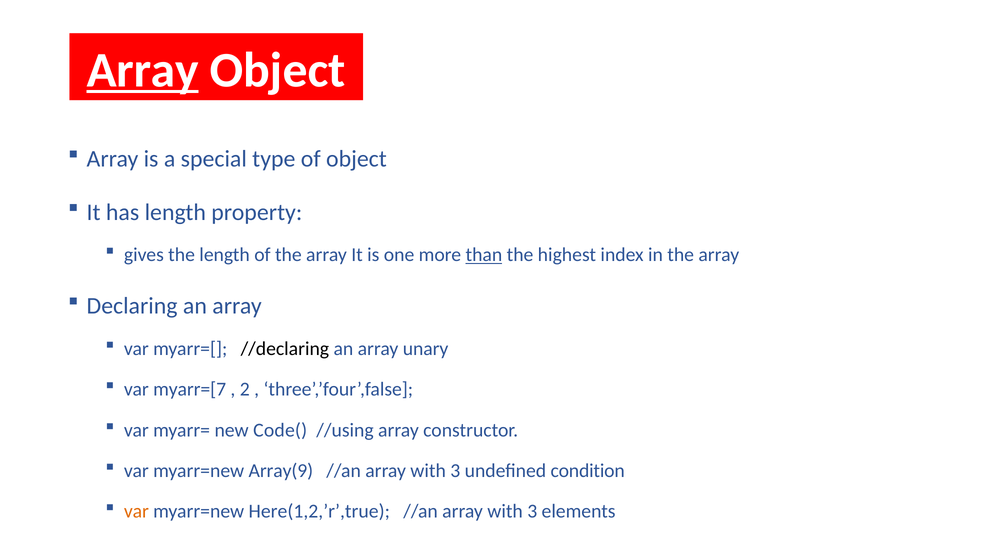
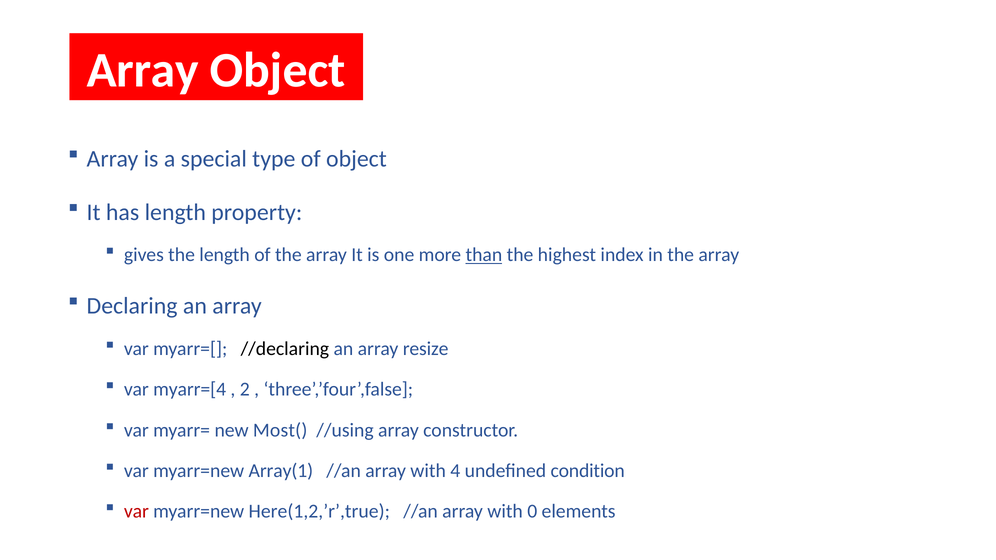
Array underline: present -> none (143, 70)
unary: unary -> resize (426, 349)
myarr=[7: myarr=[7 -> myarr=[4 (190, 390)
Code(: Code( -> Most( (280, 430)
Array(9: Array(9 -> Array(1 (281, 471)
3: 3 -> 4 (455, 471)
var colour: orange -> red (136, 512)
3: 3 -> 0 (532, 512)
